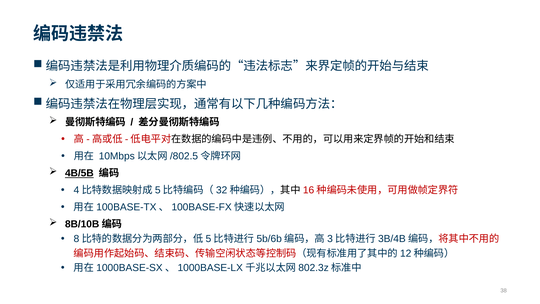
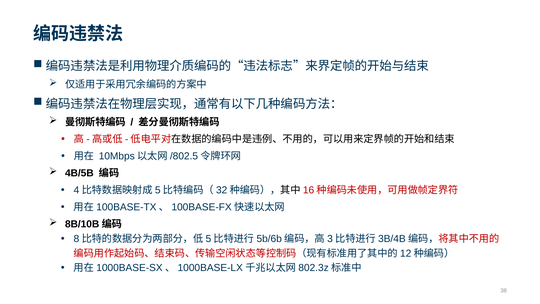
4B/5B underline: present -> none (79, 173)
